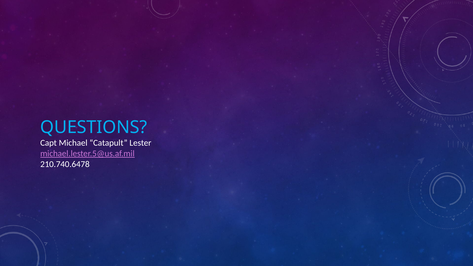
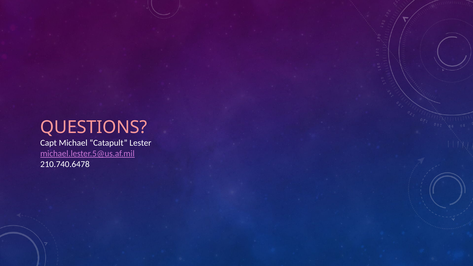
QUESTIONS colour: light blue -> pink (94, 127)
